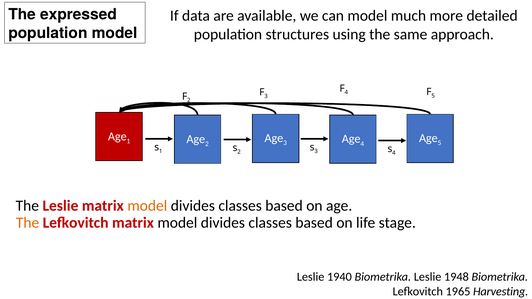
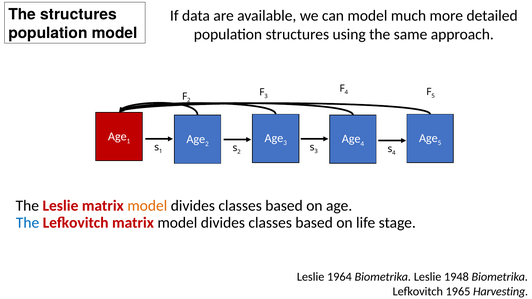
The expressed: expressed -> structures (79, 15)
The colour: orange -> blue (28, 223)
1940: 1940 -> 1964 (339, 277)
